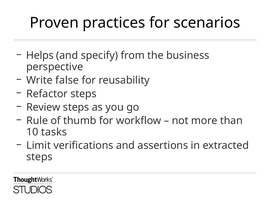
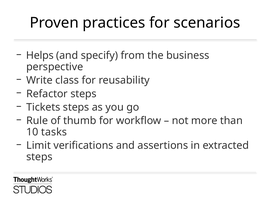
false: false -> class (67, 80)
Review: Review -> Tickets (43, 107)
